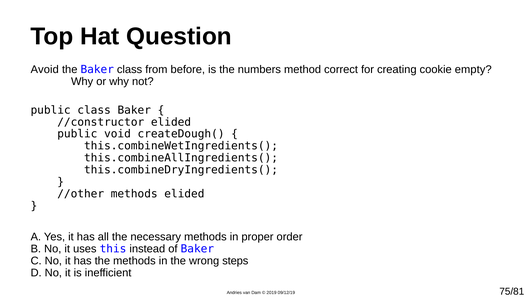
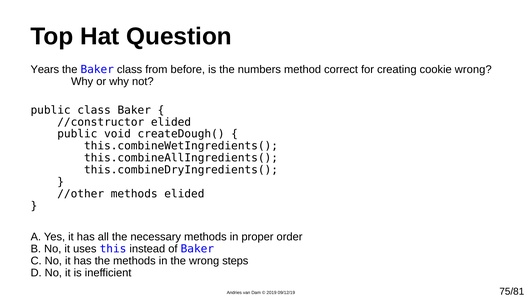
Avoid: Avoid -> Years (45, 69)
cookie empty: empty -> wrong (473, 69)
